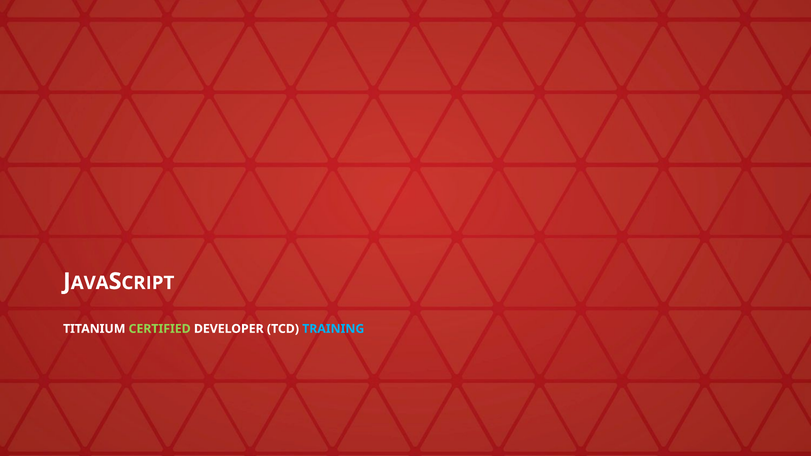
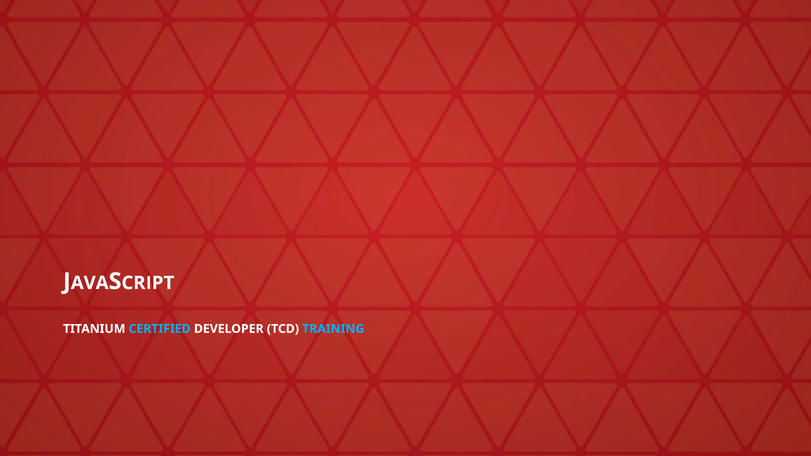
CERTIFIED colour: light green -> light blue (160, 329)
